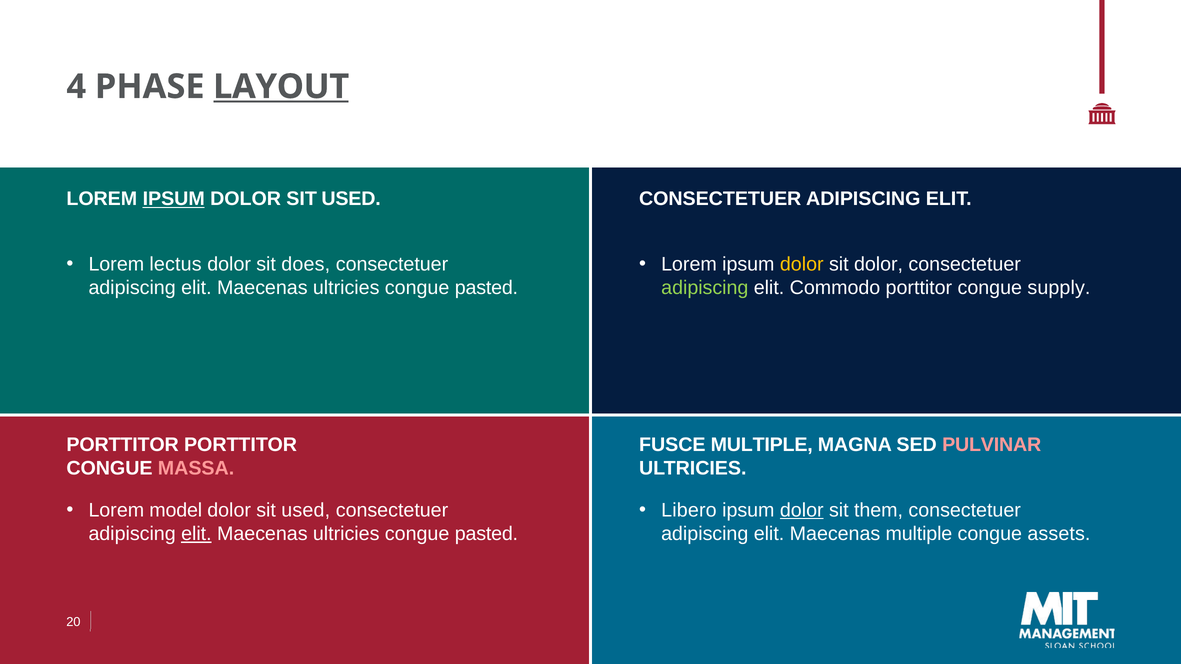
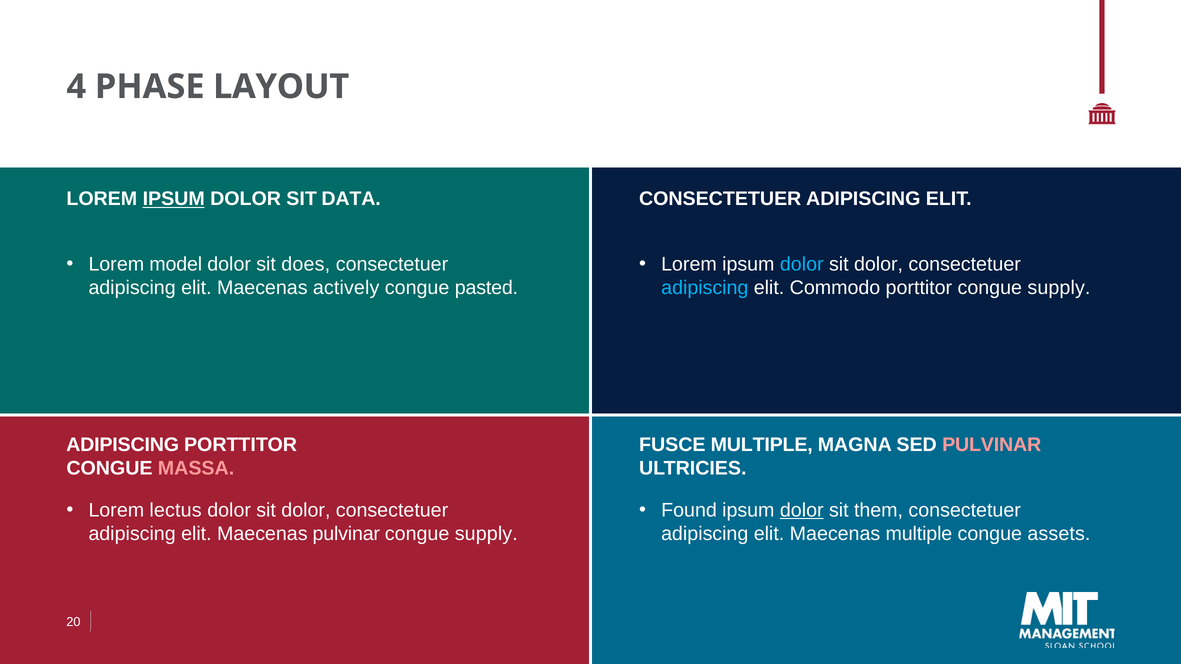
LAYOUT underline: present -> none (281, 87)
USED: USED -> DATA (351, 199)
lectus: lectus -> model (176, 265)
dolor colour: yellow -> light blue (802, 265)
ultricies: ultricies -> actively (346, 288)
adipiscing colour: light green -> light blue (705, 288)
PORTTITOR: PORTTITOR -> ADIPISCING (123, 445)
model: model -> lectus (176, 510)
used: used -> dolor (306, 510)
Libero: Libero -> Found (689, 510)
elit underline: present -> none (196, 534)
ultricies: ultricies -> pulvinar (346, 534)
pasted: pasted -> supply (486, 534)
